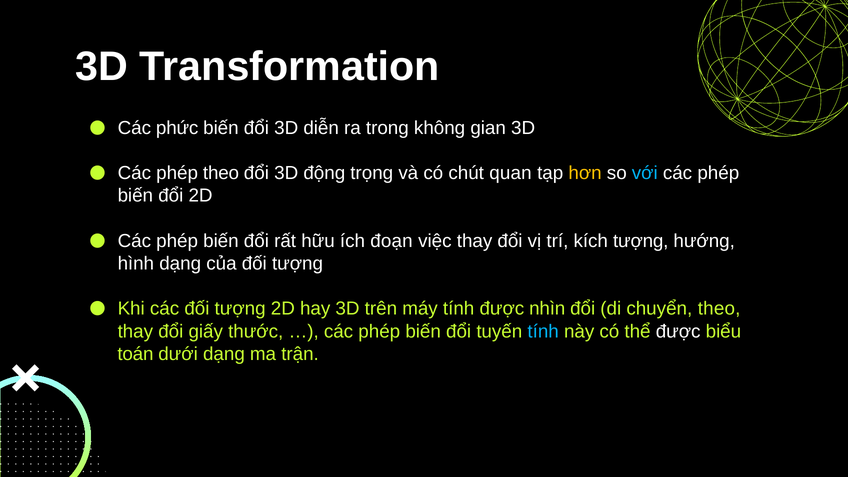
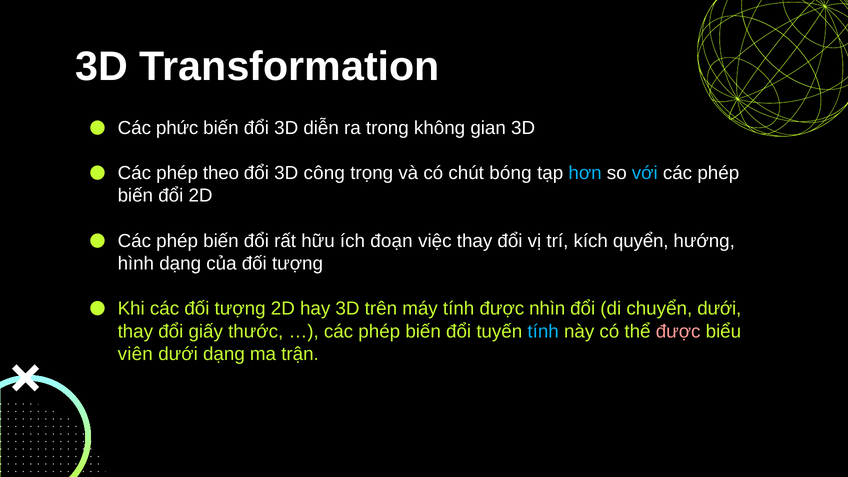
động: động -> công (324, 173)
quan: quan -> bóng (510, 173)
hơn colour: yellow -> light blue (585, 173)
kích tượng: tượng -> quyển (641, 241)
chuyển theo: theo -> dưới (719, 309)
được colour: white -> pink (678, 331)
toán: toán -> viên (135, 354)
